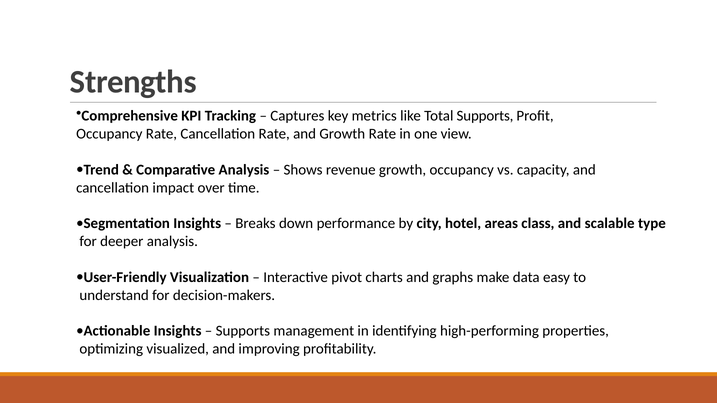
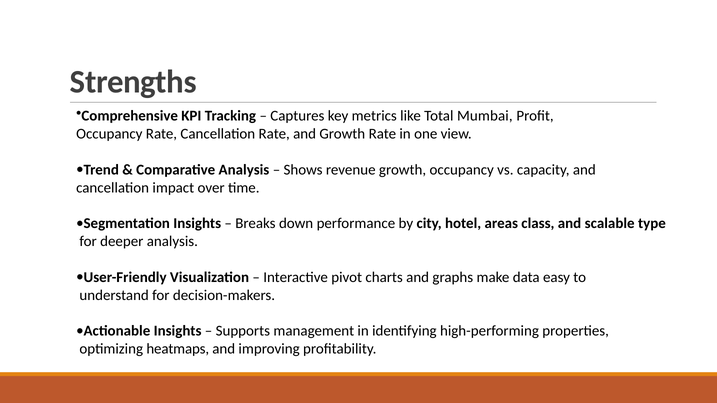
Total Supports: Supports -> Mumbai (485, 116)
visualized: visualized -> heatmaps (178, 349)
